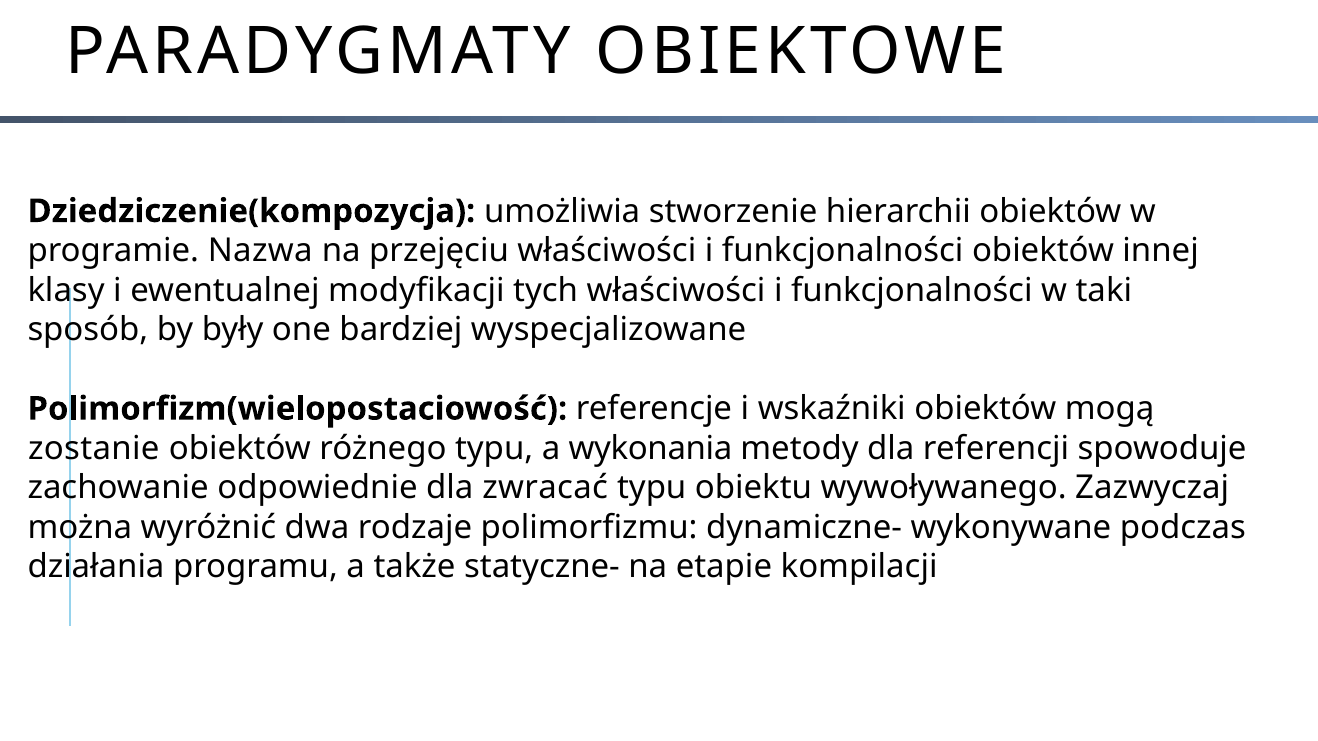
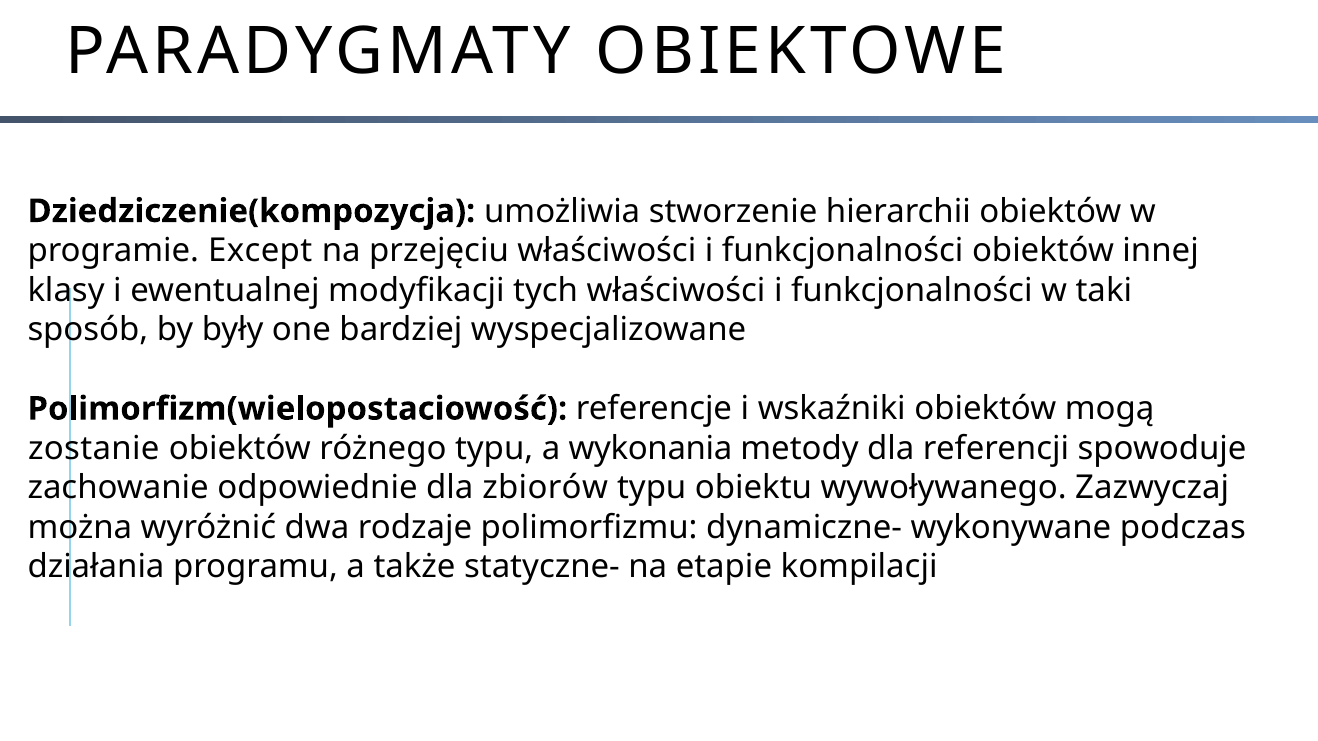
Nazwa: Nazwa -> Except (260, 251)
zwracać: zwracać -> zbiorów (545, 488)
